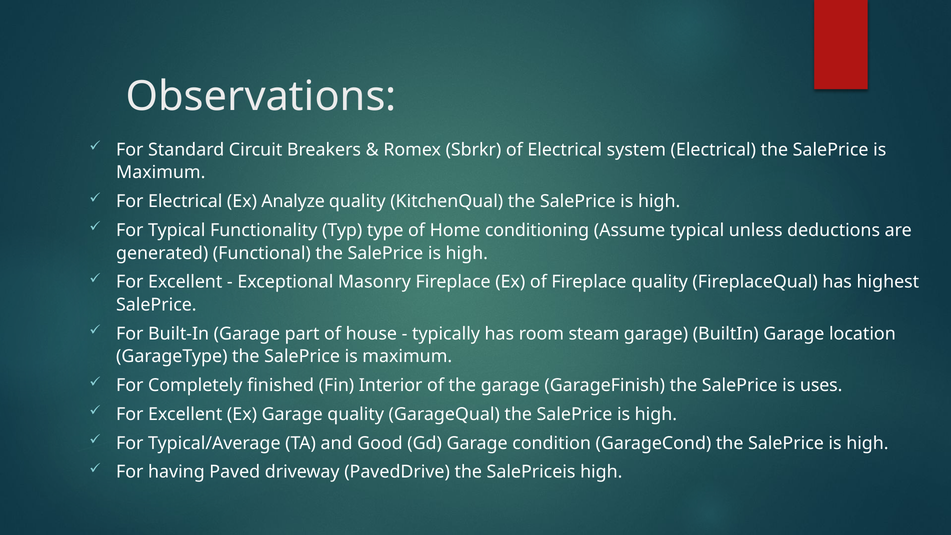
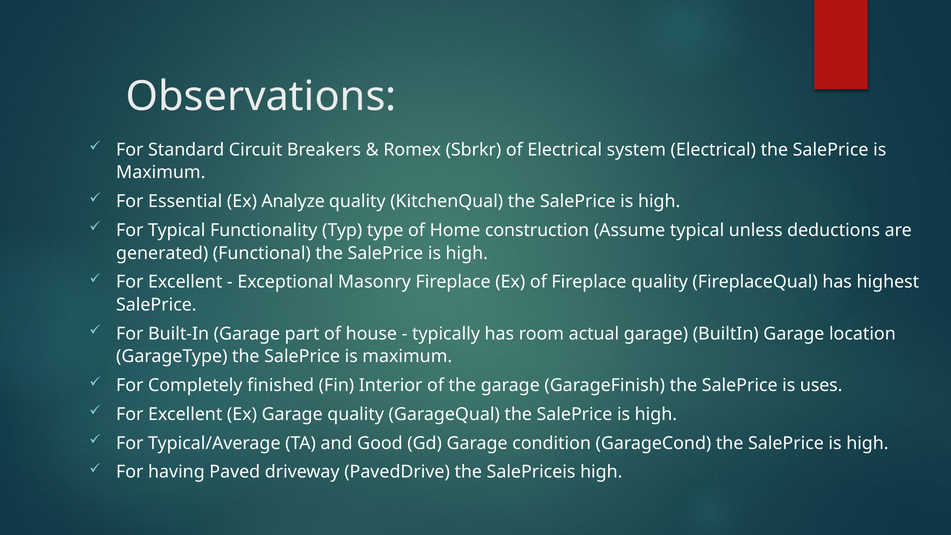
For Electrical: Electrical -> Essential (185, 201)
conditioning: conditioning -> construction (537, 230)
steam: steam -> actual (594, 334)
